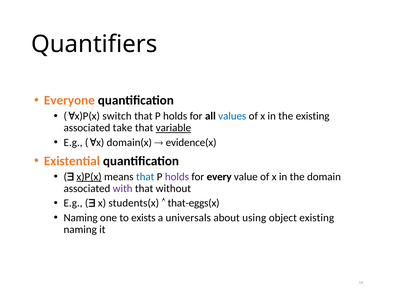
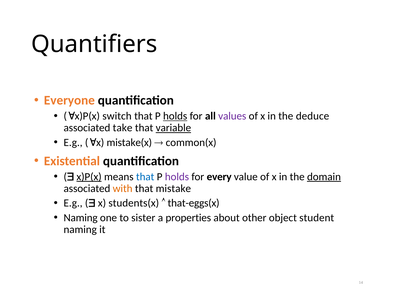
holds underline: none -> present (175, 116)
values colour: blue -> purple (232, 116)
the existing: existing -> deduce (313, 116)
domain(x: domain(x -> mistake(x (129, 142)
evidence(x: evidence(x -> common(x (191, 142)
domain underline: none -> present (324, 176)
with colour: purple -> orange (123, 188)
without: without -> mistake (173, 188)
exists: exists -> sister (143, 217)
universals: universals -> properties (188, 217)
using: using -> other (254, 217)
object existing: existing -> student (317, 217)
